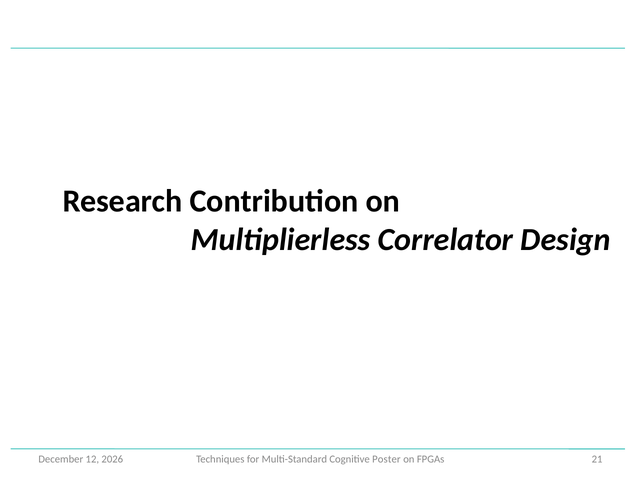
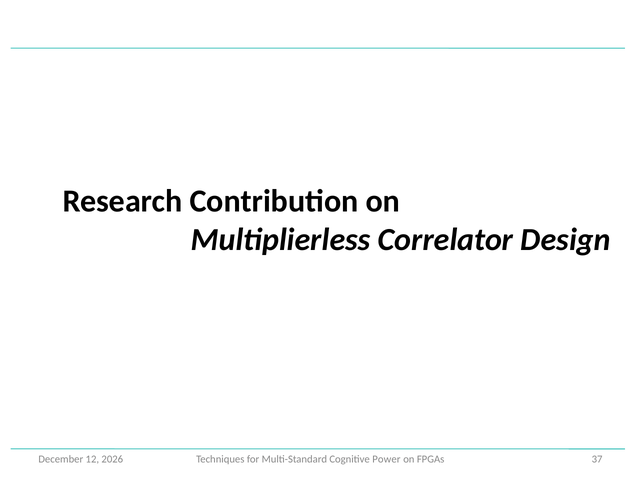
Poster: Poster -> Power (386, 459)
21: 21 -> 37 (597, 459)
